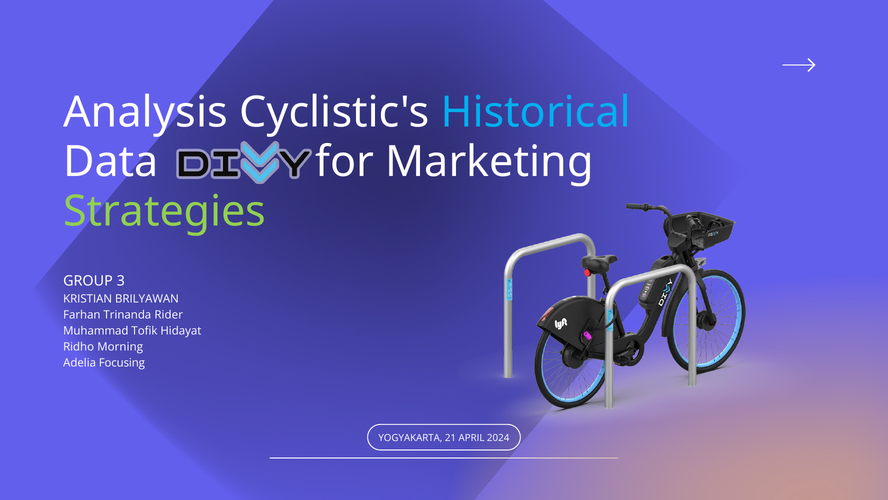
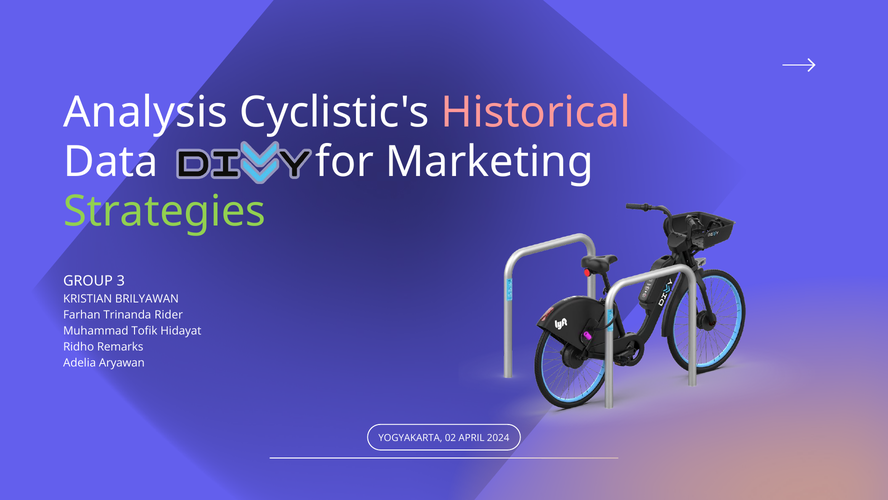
Historical colour: light blue -> pink (536, 112)
Morning: Morning -> Remarks (120, 347)
Focusing: Focusing -> Aryawan (122, 363)
21: 21 -> 02 (450, 438)
